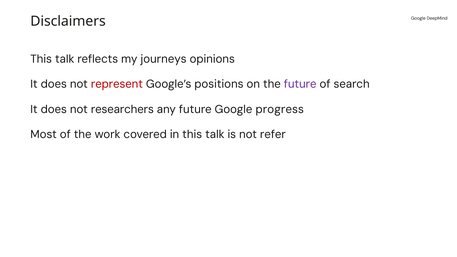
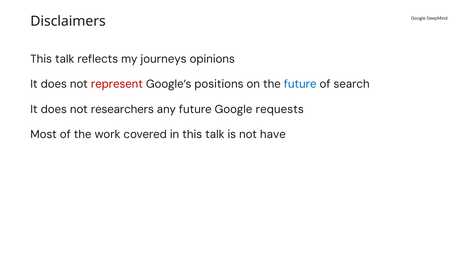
future colour: purple -> blue (300, 84)
progress: progress -> requests (280, 109)
refer: refer -> have (273, 134)
